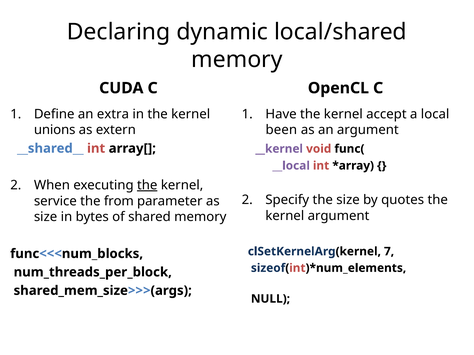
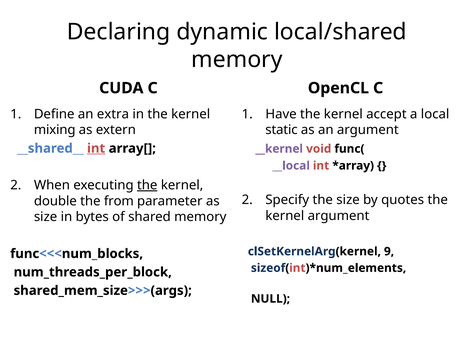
unions: unions -> mixing (55, 130)
been: been -> static (281, 130)
int underline: none -> present (96, 149)
service: service -> double (55, 201)
7: 7 -> 9 (389, 252)
